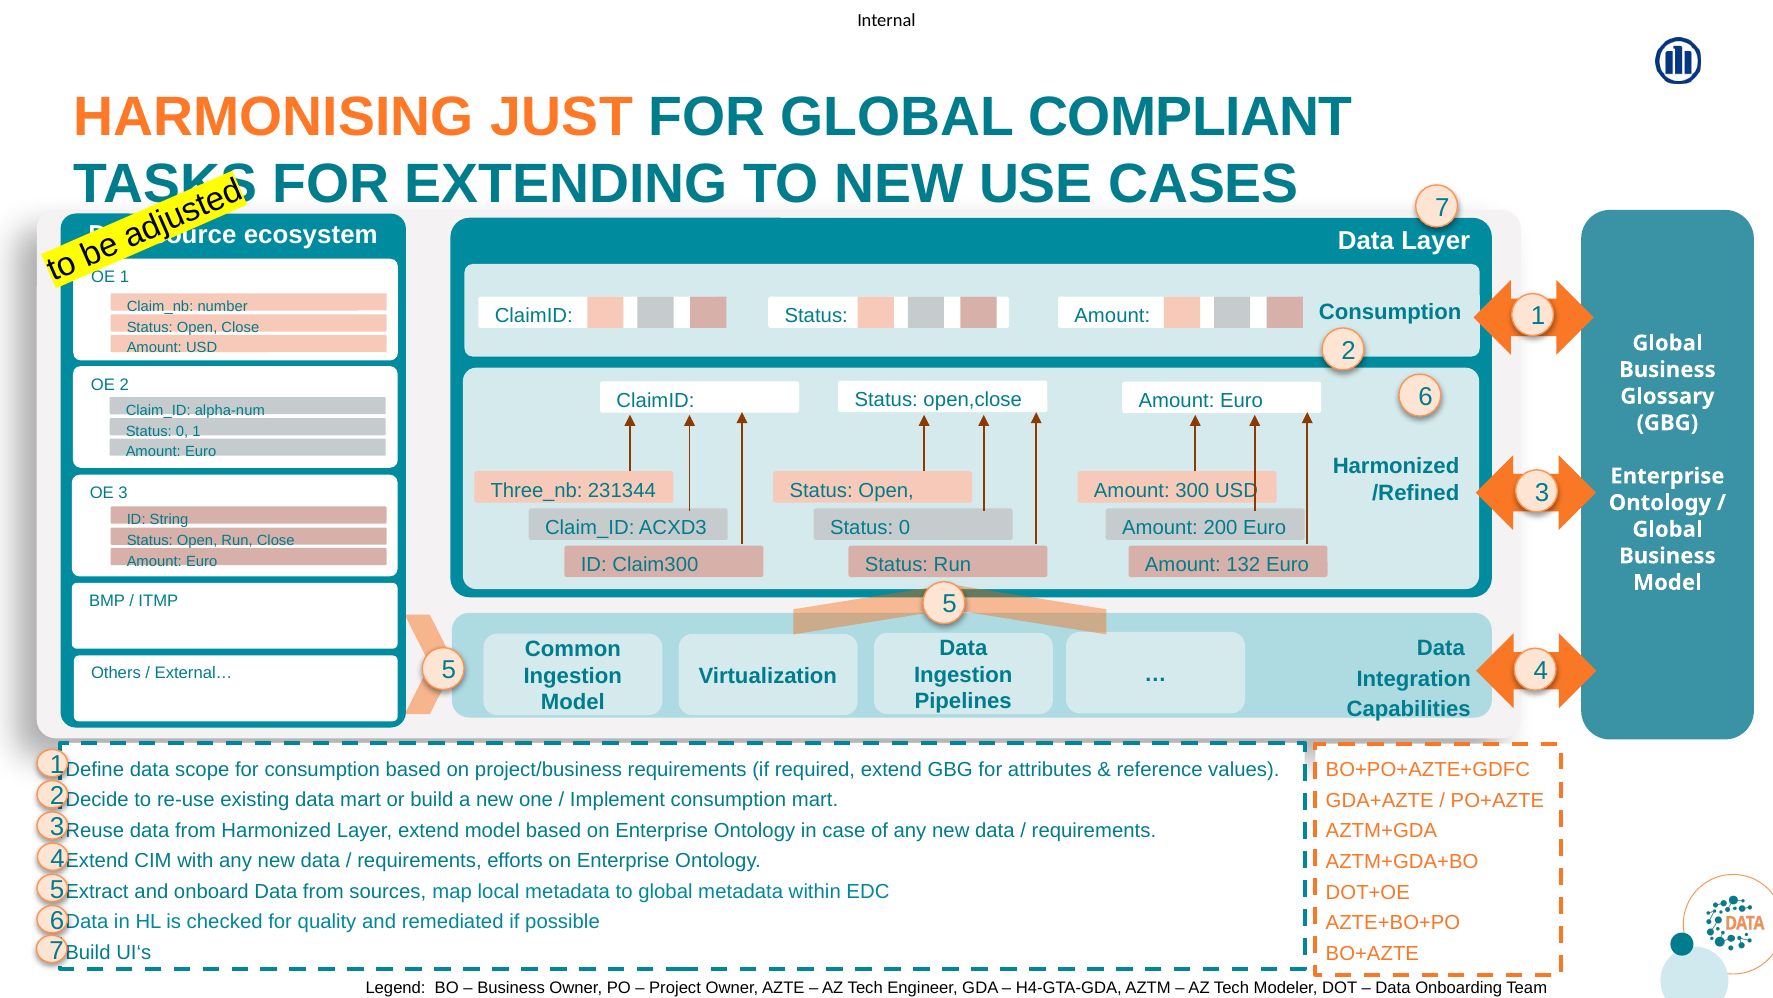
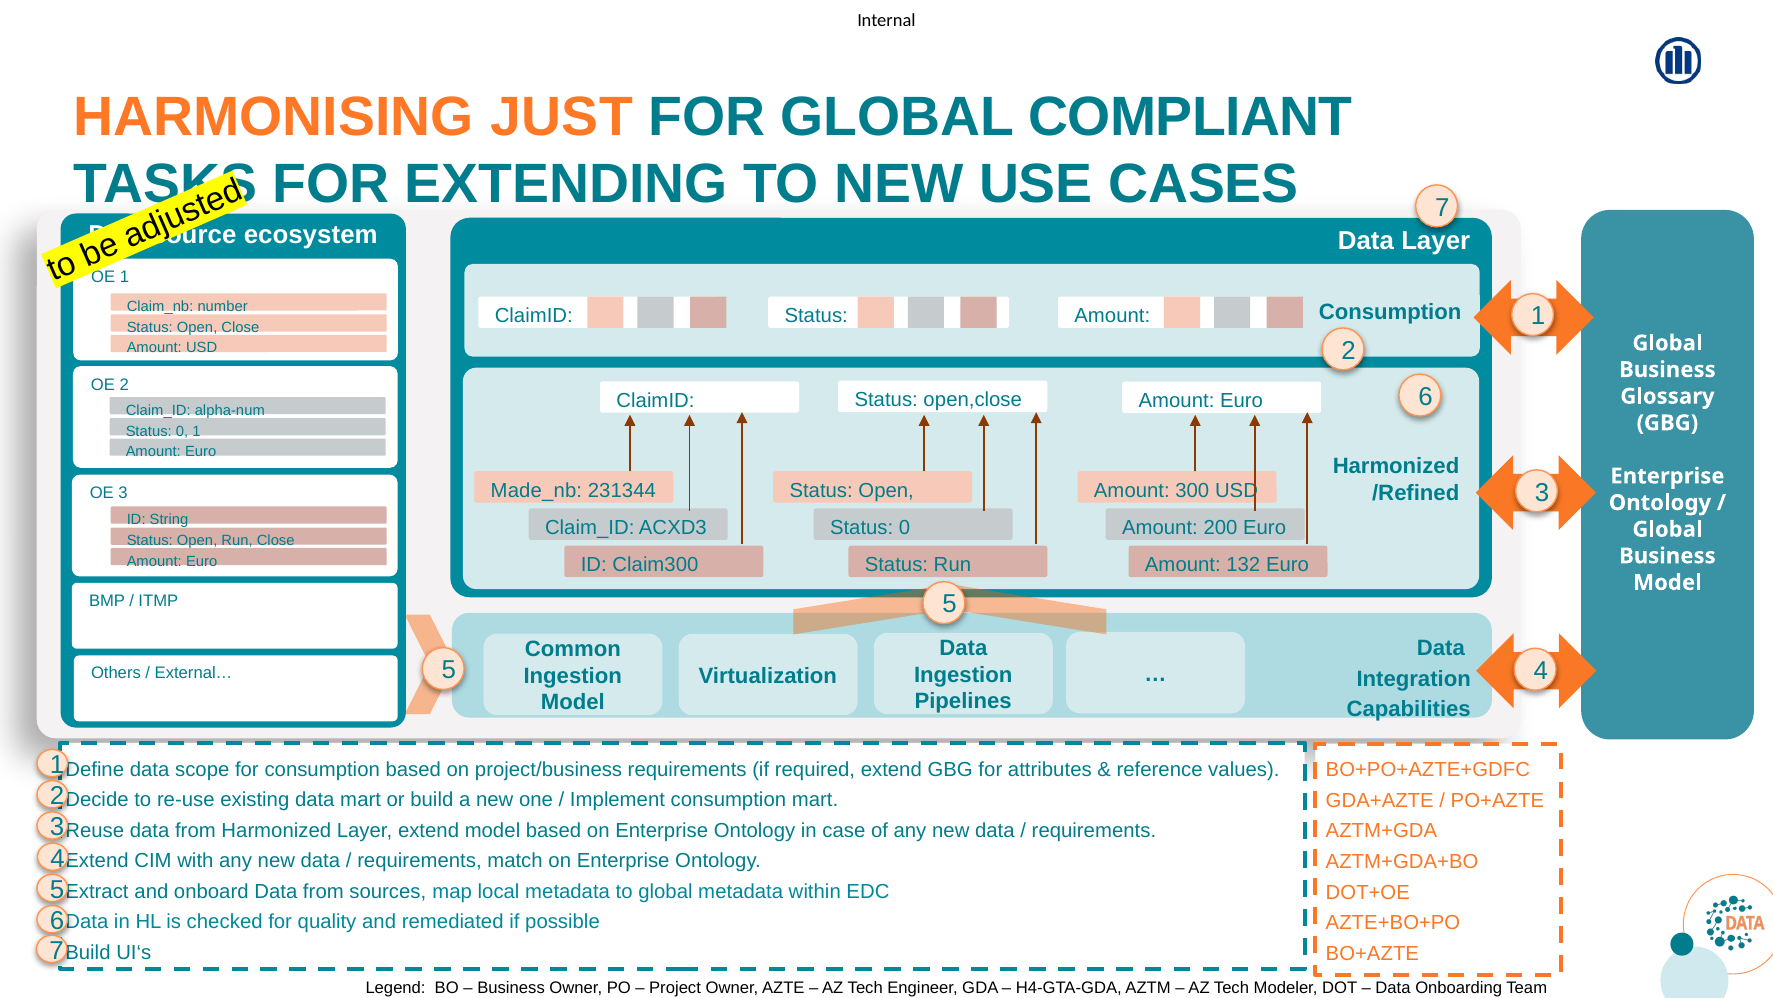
Three_nb: Three_nb -> Made_nb (536, 491)
efforts: efforts -> match (515, 861)
